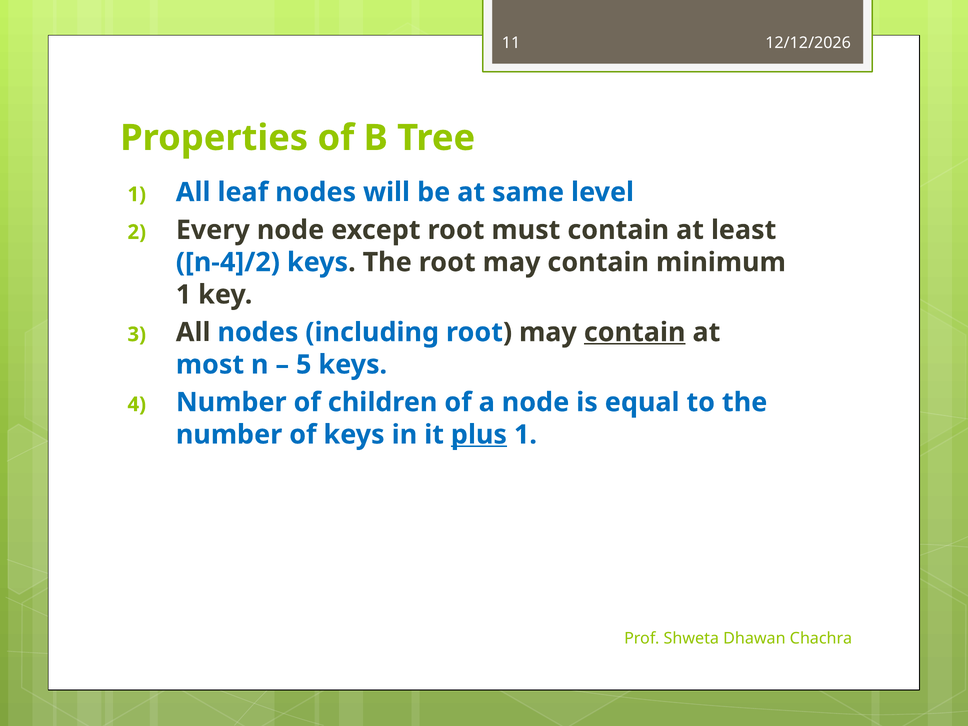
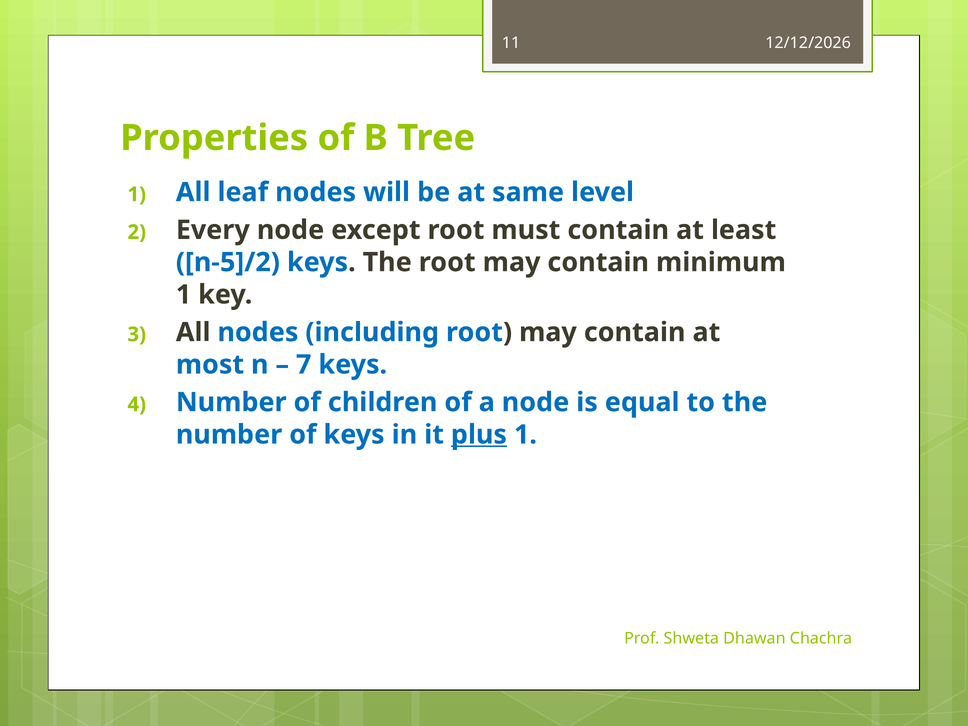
n-4]/2: n-4]/2 -> n-5]/2 (228, 262)
contain underline: present -> none (635, 332)
5: 5 -> 7 (304, 365)
